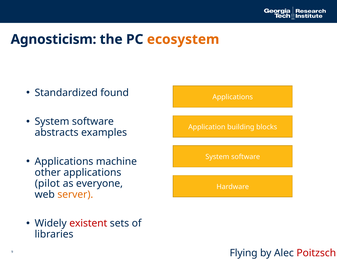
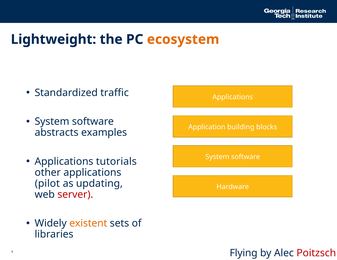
Agnosticism: Agnosticism -> Lightweight (53, 39)
found: found -> traffic (115, 93)
machine: machine -> tutorials (116, 162)
everyone: everyone -> updating (99, 184)
server colour: orange -> red (75, 195)
existent colour: red -> orange (88, 224)
